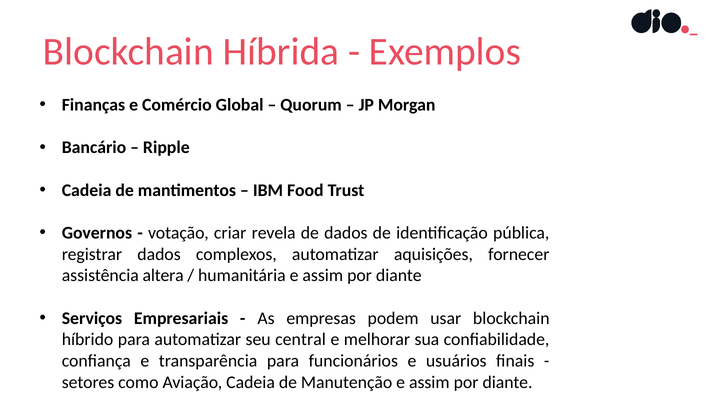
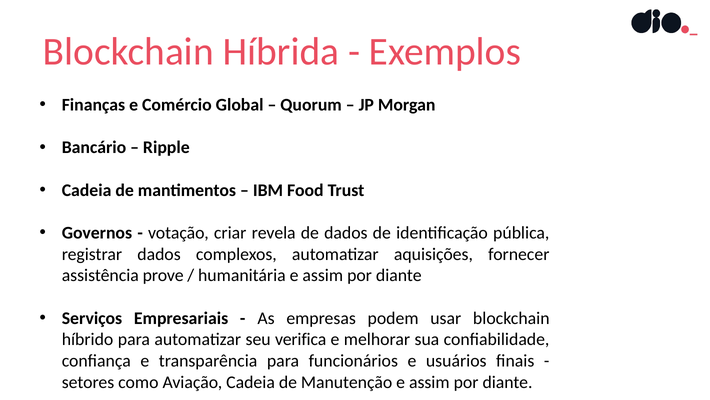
altera: altera -> prove (163, 275)
central: central -> verifica (301, 339)
